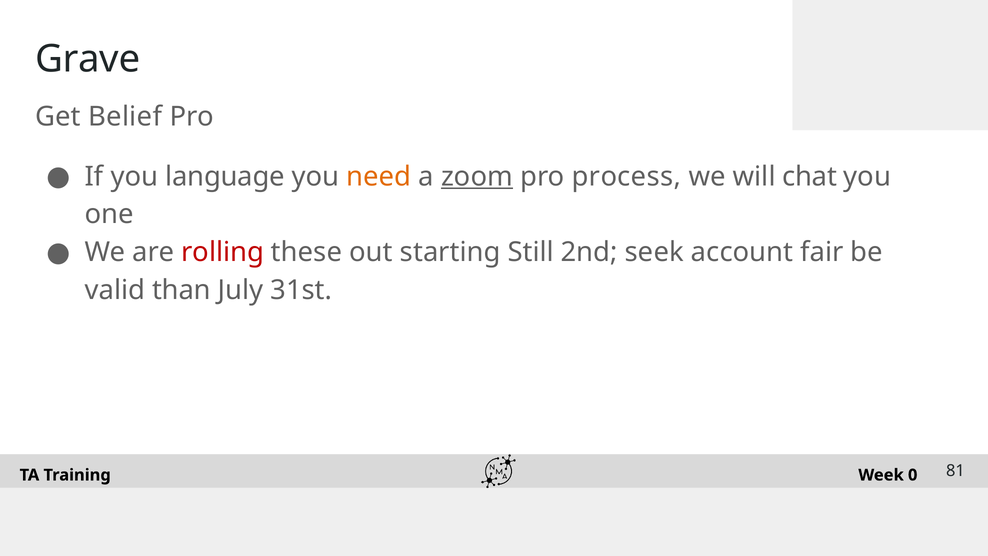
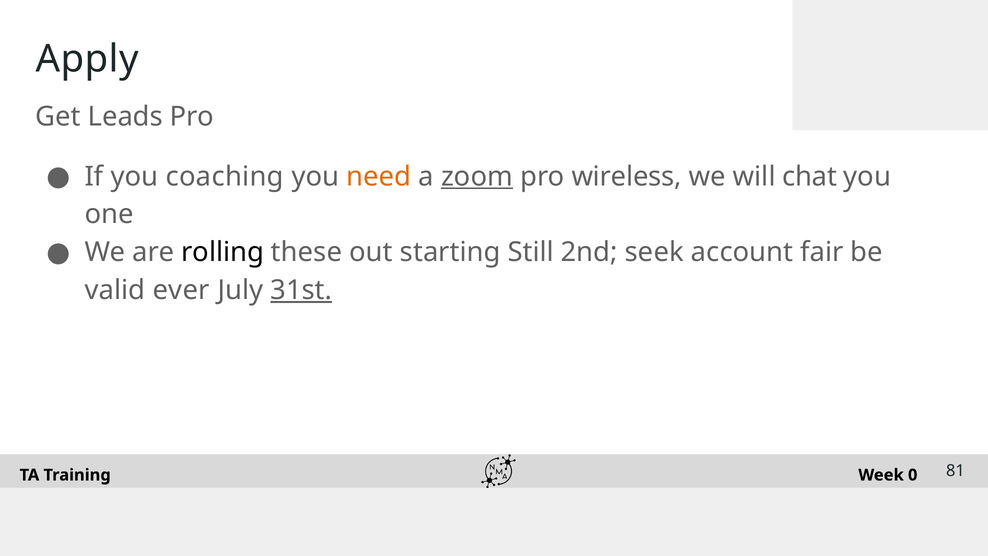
Grave: Grave -> Apply (87, 59)
Belief: Belief -> Leads (125, 117)
language: language -> coaching (225, 176)
process: process -> wireless (627, 176)
rolling colour: red -> black (223, 252)
than: than -> ever (181, 290)
31st underline: none -> present (301, 290)
